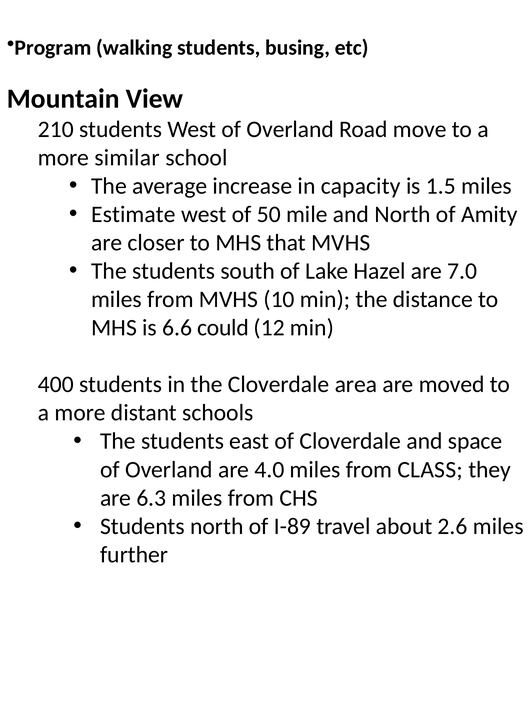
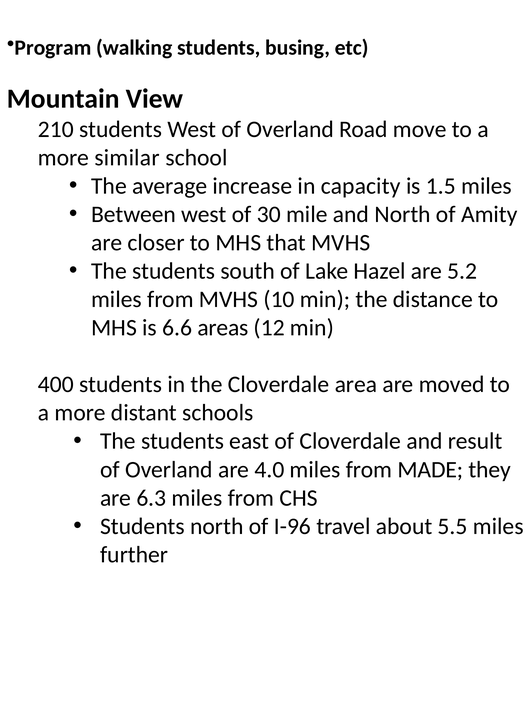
Estimate: Estimate -> Between (134, 214)
50: 50 -> 30 (269, 214)
7.0: 7.0 -> 5.2 (462, 271)
could: could -> areas (223, 328)
space: space -> result (475, 441)
CLASS: CLASS -> MADE (430, 470)
I-89: I-89 -> I-96 (292, 527)
2.6: 2.6 -> 5.5 (453, 527)
